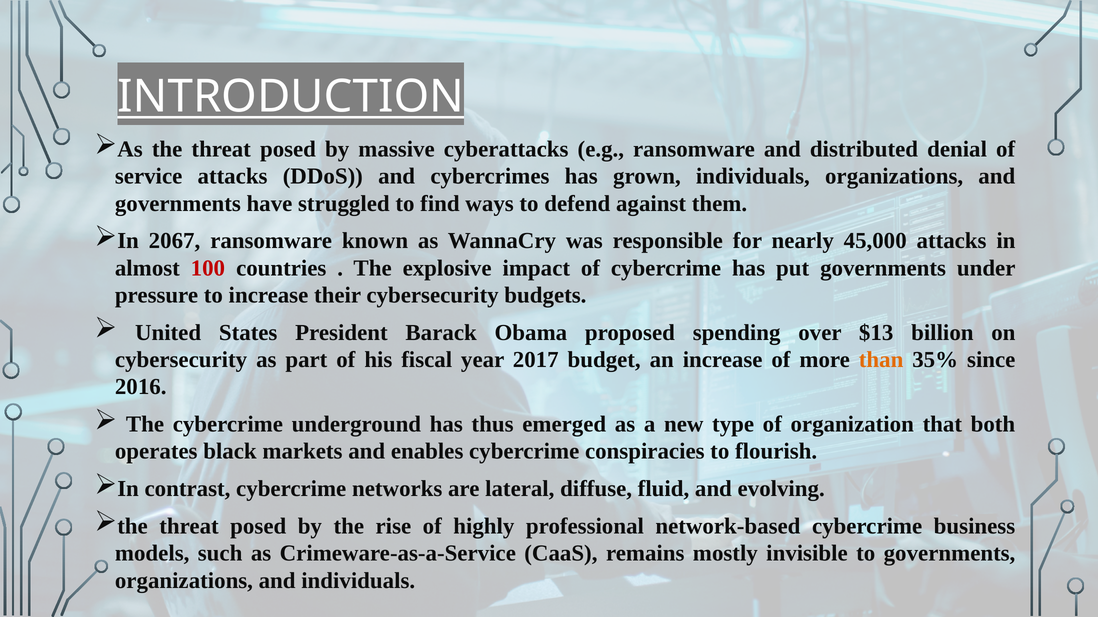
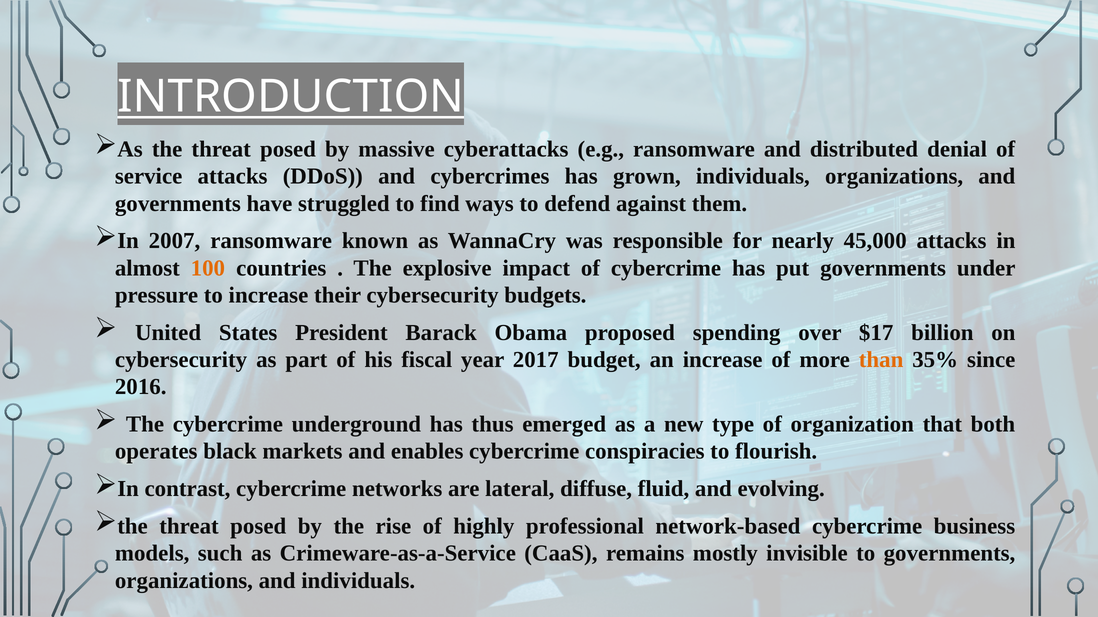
2067: 2067 -> 2007 (175, 241)
100 colour: red -> orange (208, 268)
$13: $13 -> $17 (876, 333)
